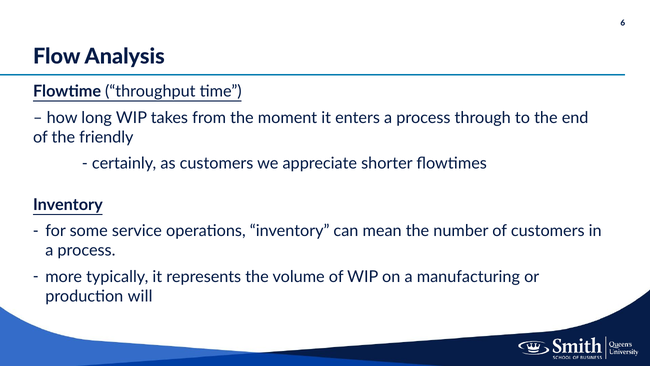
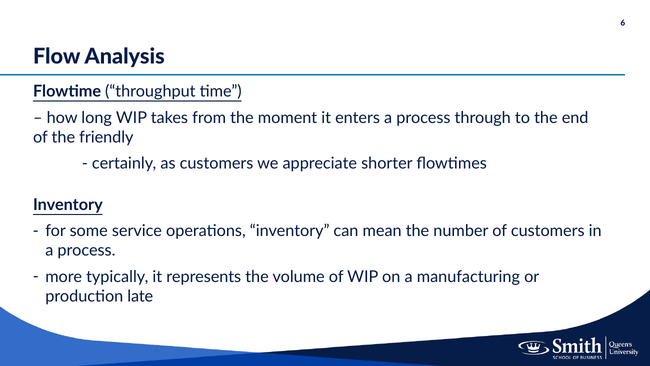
will: will -> late (140, 296)
